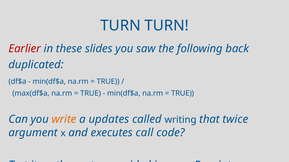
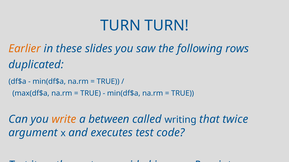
Earlier colour: red -> orange (25, 49)
back: back -> rows (237, 49)
updates: updates -> between (109, 120)
executes call: call -> test (145, 133)
